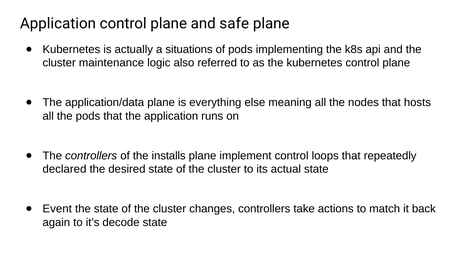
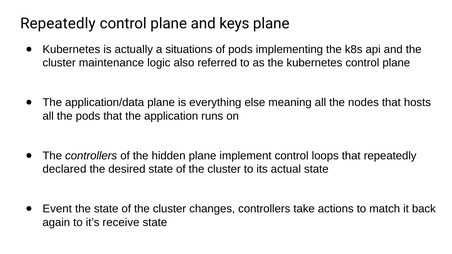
Application: Application -> Repeatedly (58, 24)
safe: safe -> keys (234, 24)
installs: installs -> hidden (169, 156)
decode: decode -> receive (121, 223)
